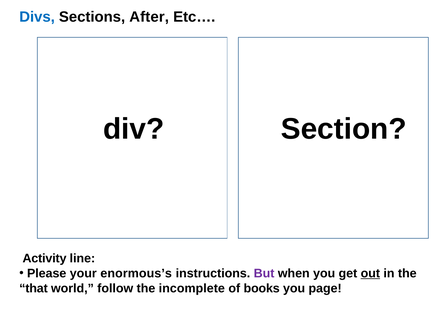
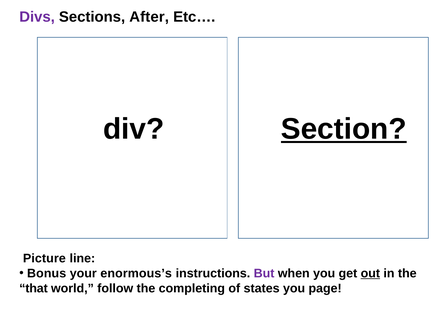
Divs colour: blue -> purple (37, 17)
Section underline: none -> present (344, 129)
Activity: Activity -> Picture (44, 259)
Please: Please -> Bonus (47, 274)
incomplete: incomplete -> completing (192, 288)
books: books -> states (262, 288)
